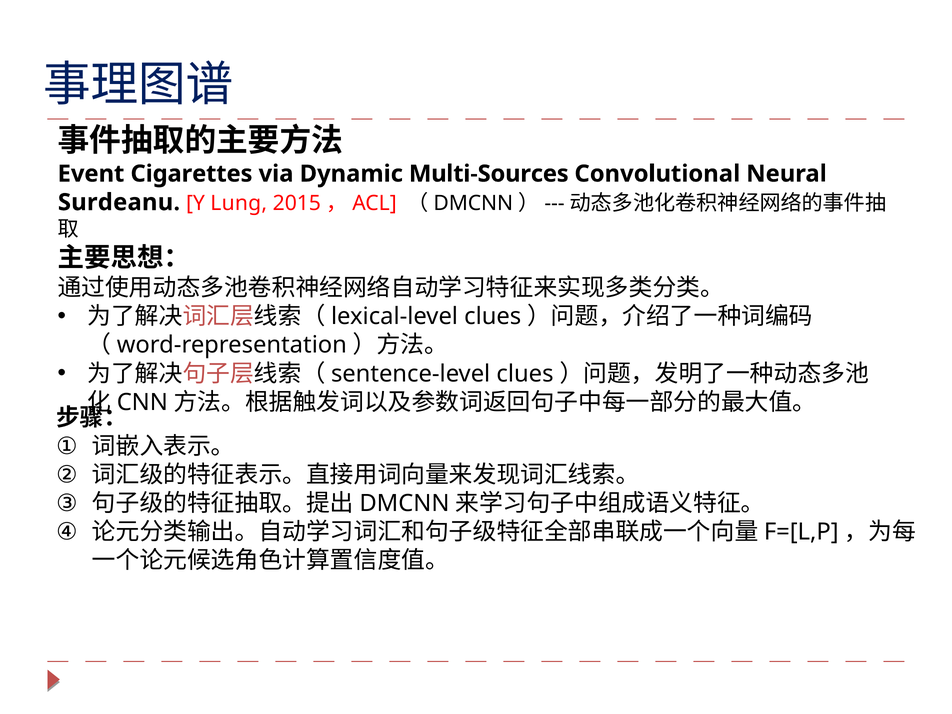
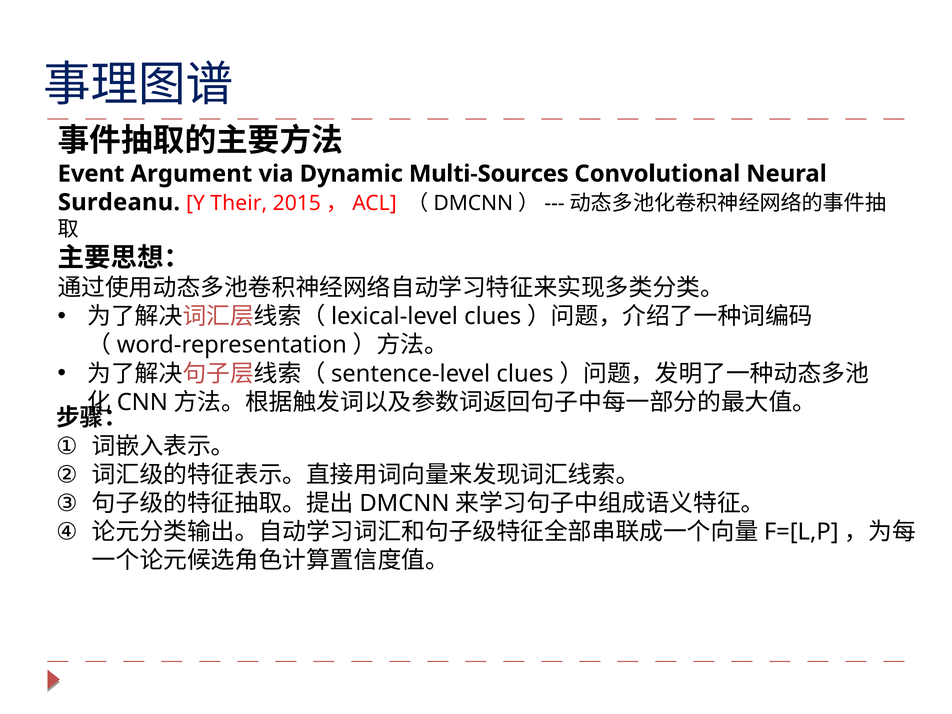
Cigarettes: Cigarettes -> Argument (191, 174)
Lung: Lung -> Their (239, 203)
